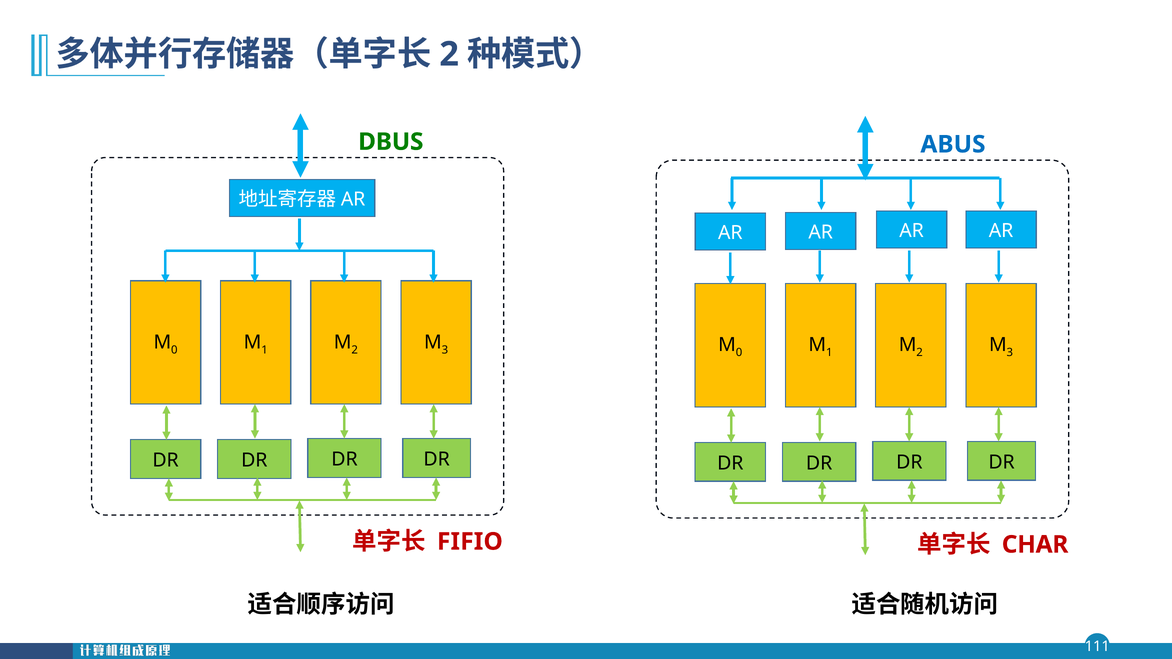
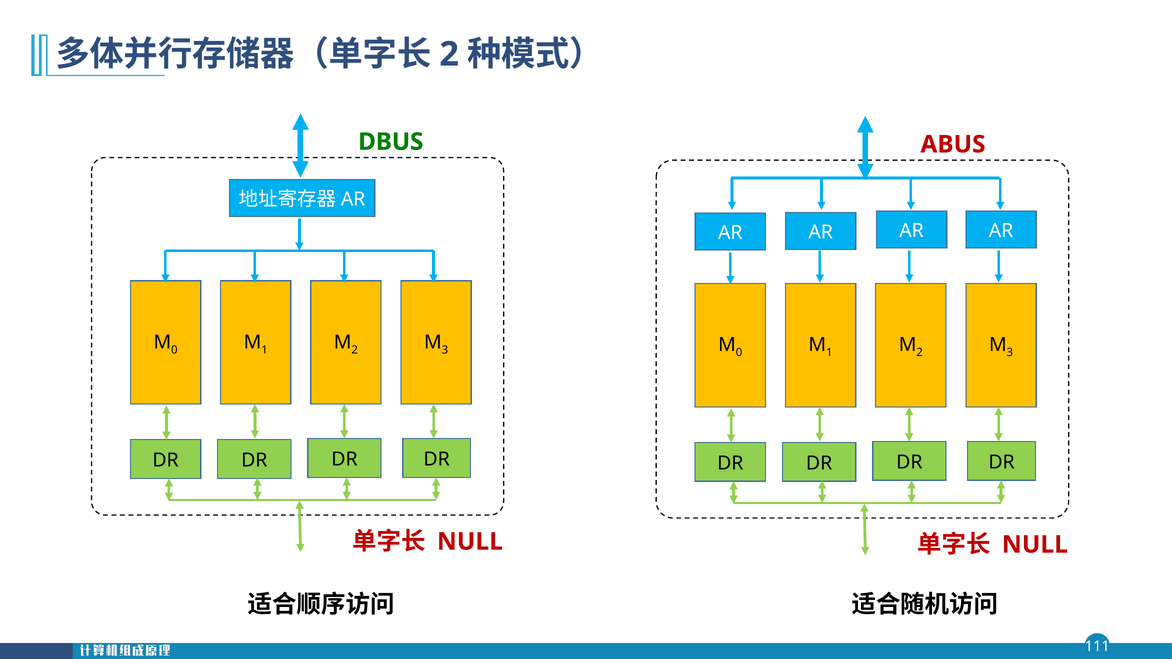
ABUS colour: blue -> red (953, 144)
FIFIO: FIFIO -> NULL (470, 542)
CHAR: CHAR -> NULL (1035, 545)
